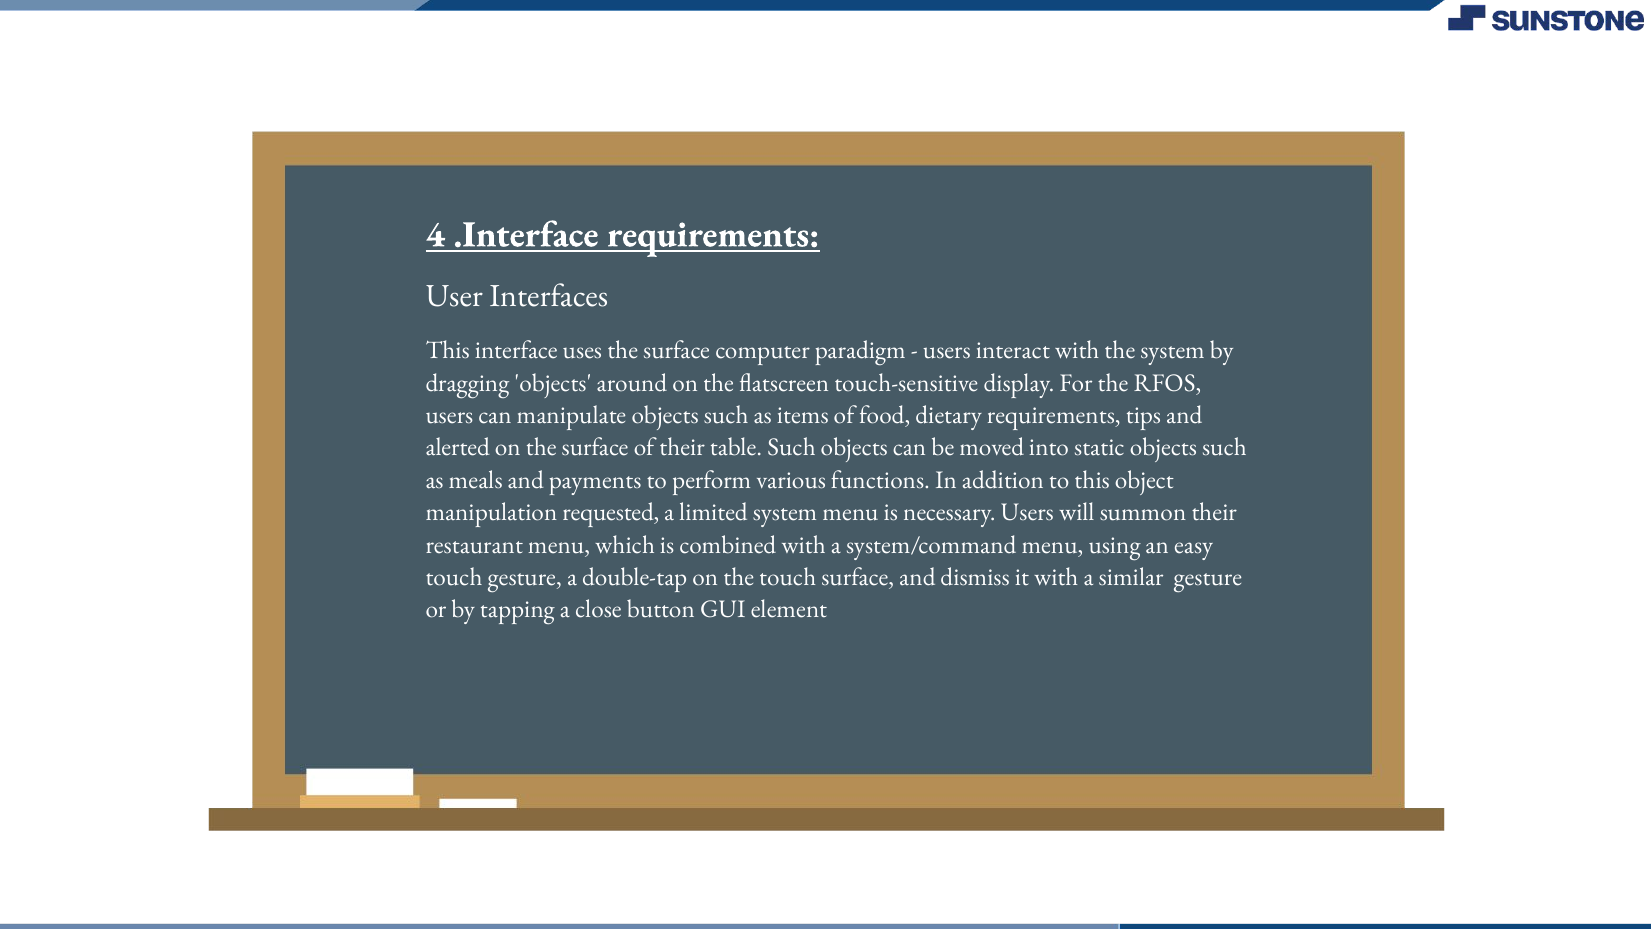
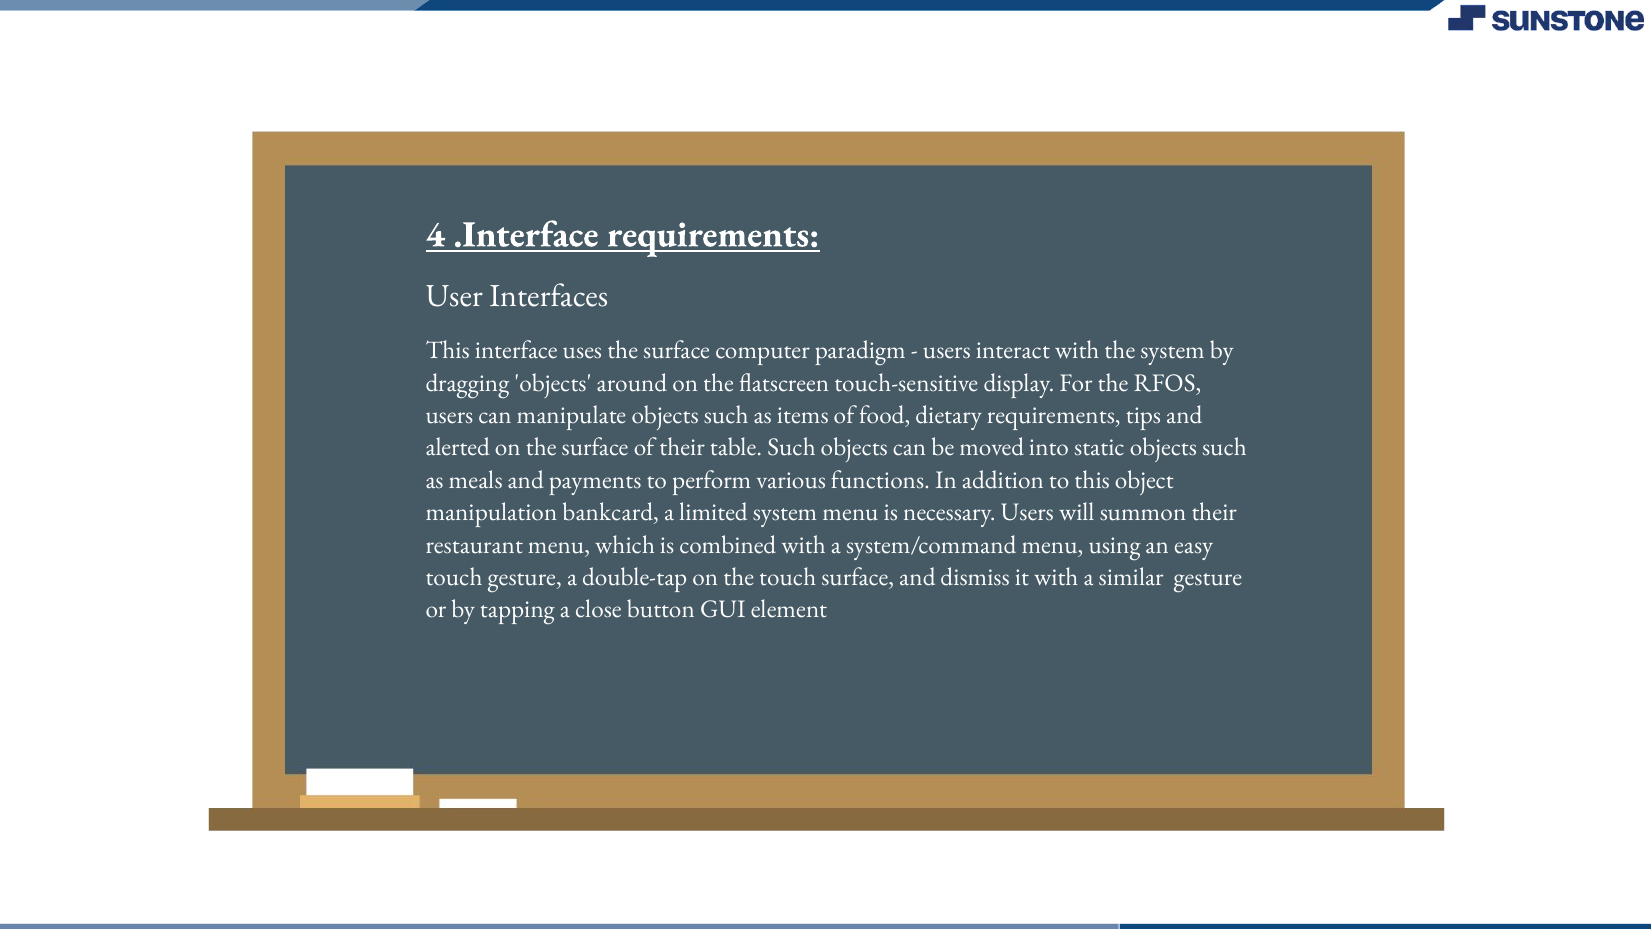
requested: requested -> bankcard (611, 512)
